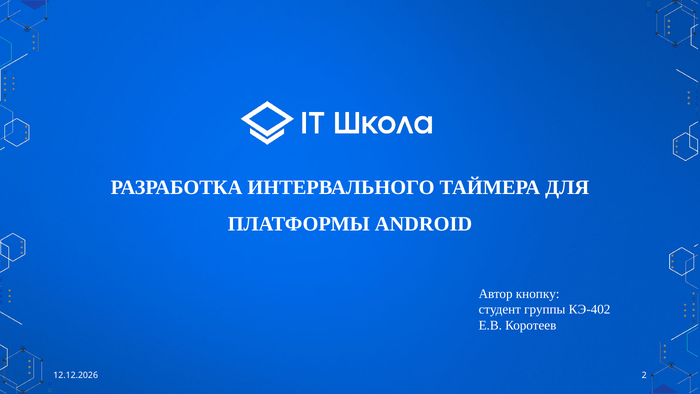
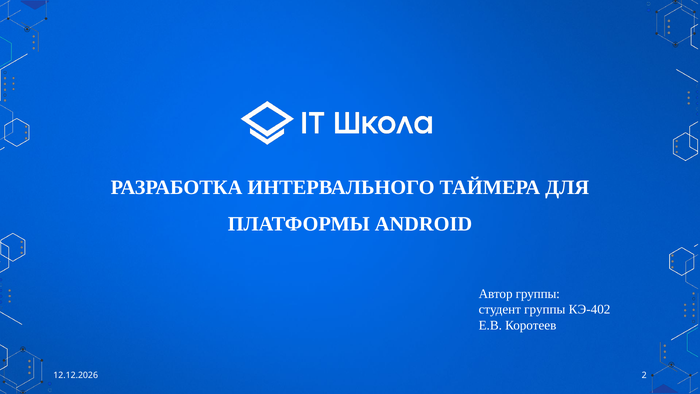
Автор кнопку: кнопку -> группы (538, 294)
